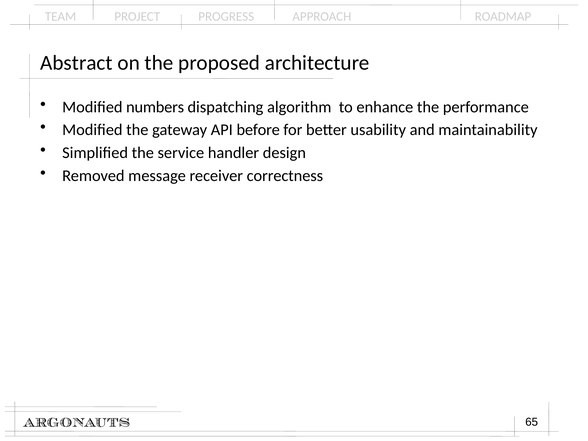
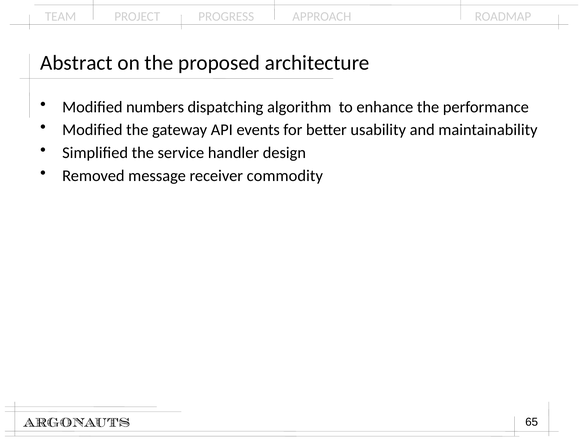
before: before -> events (258, 130)
correctness: correctness -> commodity (285, 176)
